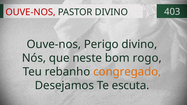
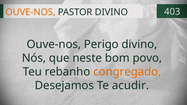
OUVE-NOS colour: red -> orange (31, 12)
rogo: rogo -> povo (147, 58)
escuta: escuta -> acudir (130, 86)
